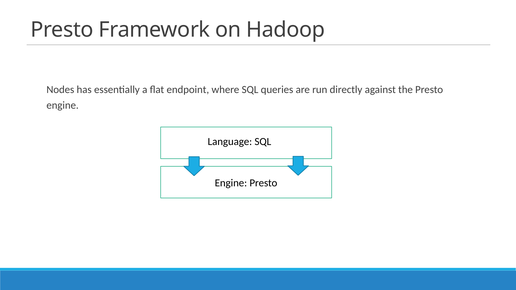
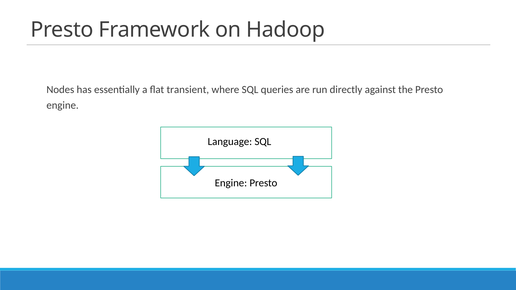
endpoint: endpoint -> transient (188, 90)
